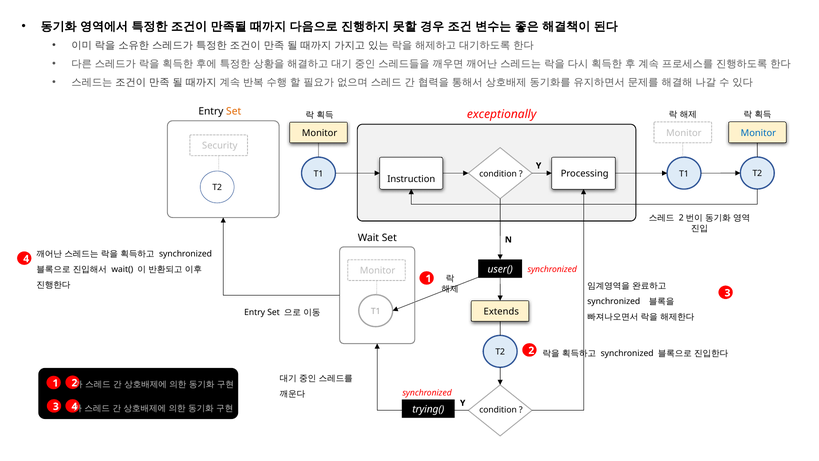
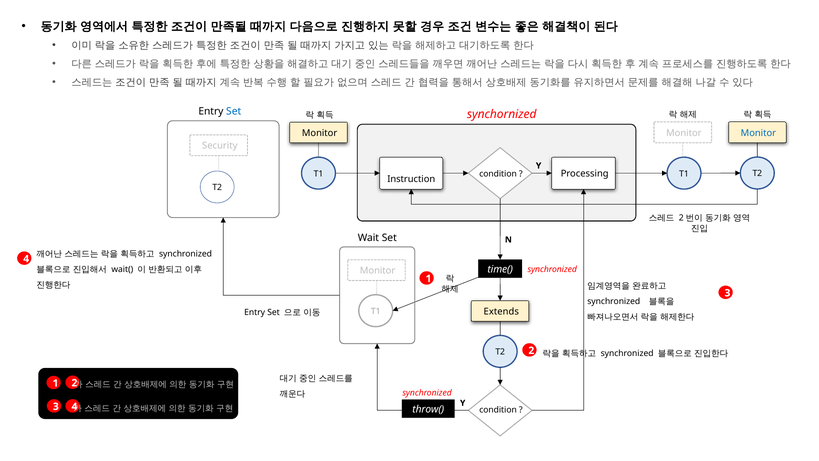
Set colour: orange -> blue (234, 111)
exceptionally: exceptionally -> synchornized (502, 114)
user(: user( -> time( (500, 269)
trying(: trying( -> throw( (428, 409)
